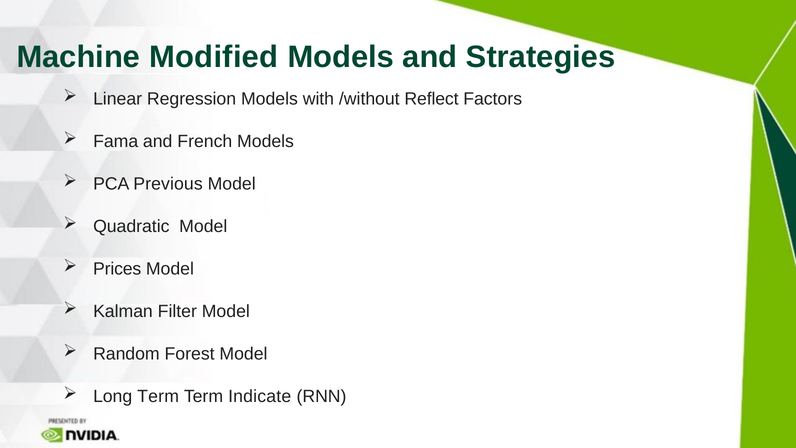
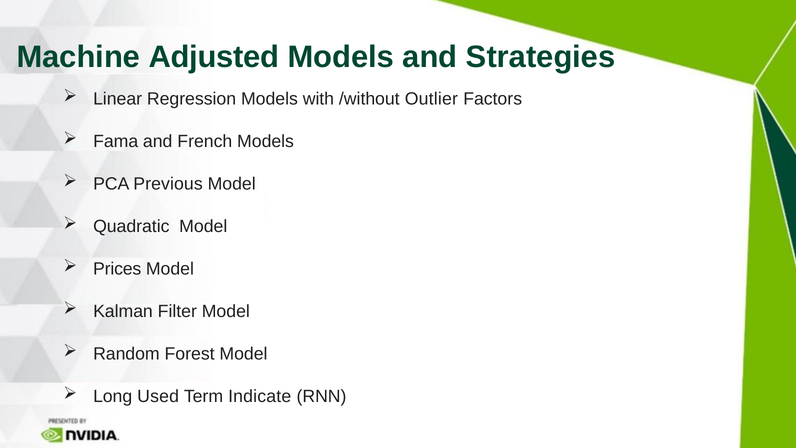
Modified: Modified -> Adjusted (214, 57)
Reflect: Reflect -> Outlier (431, 99)
Long Term: Term -> Used (158, 396)
